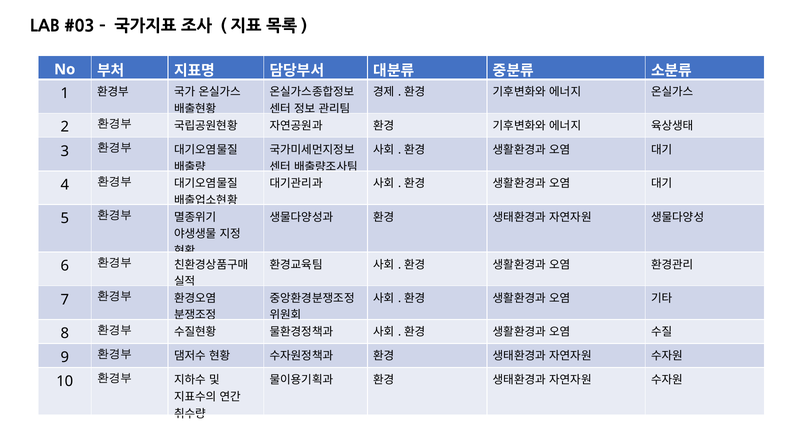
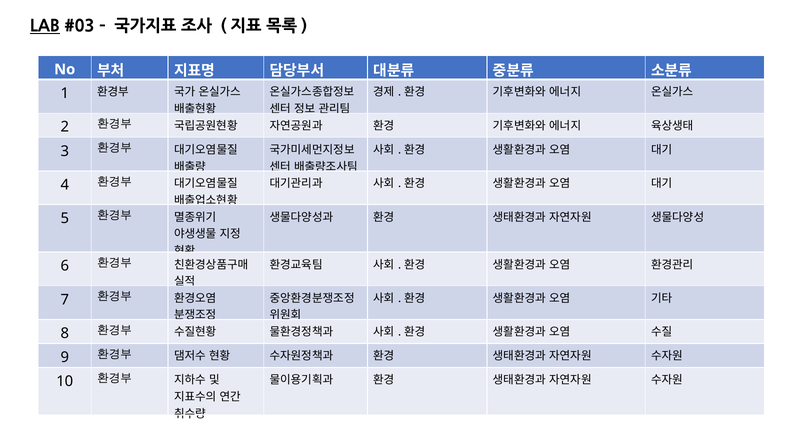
LAB underline: none -> present (45, 26)
